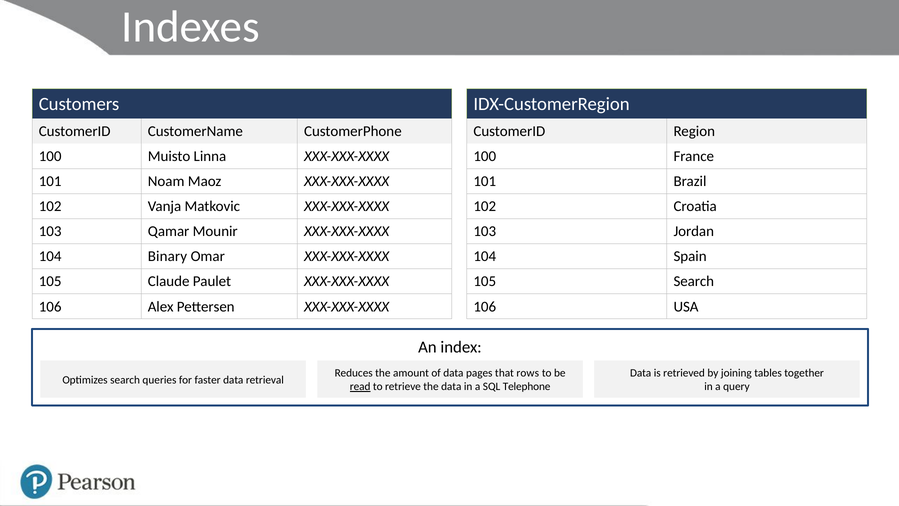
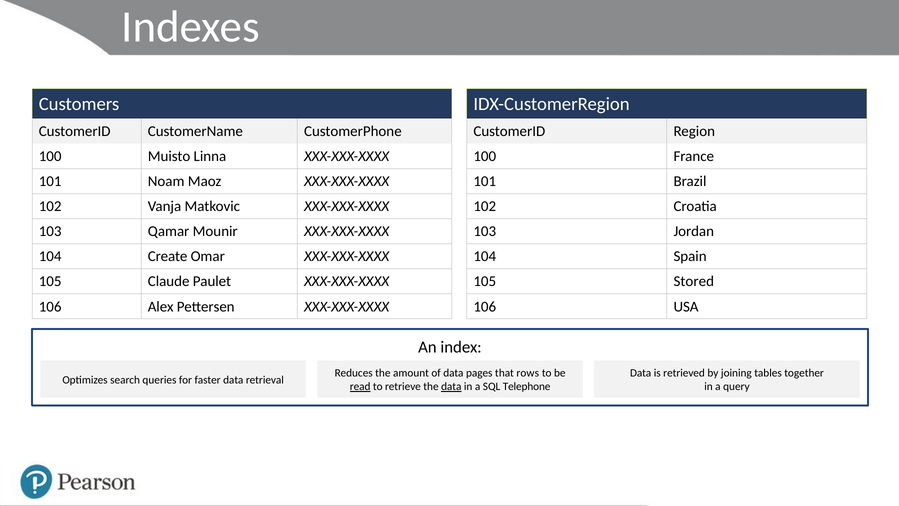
Binary: Binary -> Create (168, 256)
105 Search: Search -> Stored (694, 281)
data underline: none -> present (451, 386)
